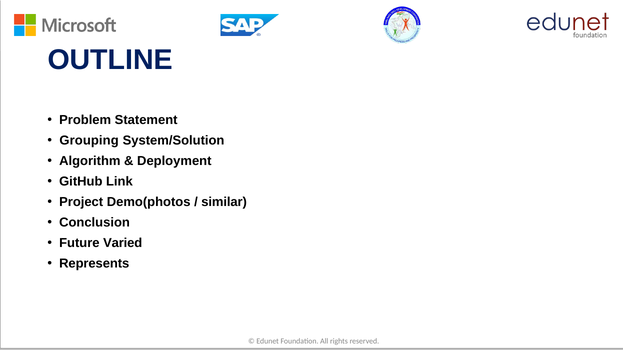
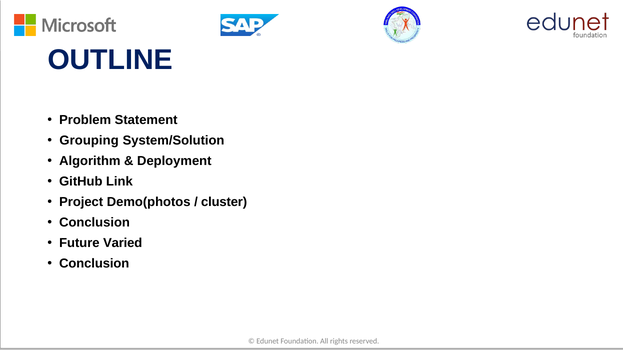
similar: similar -> cluster (224, 202)
Represents: Represents -> Conclusion (94, 264)
